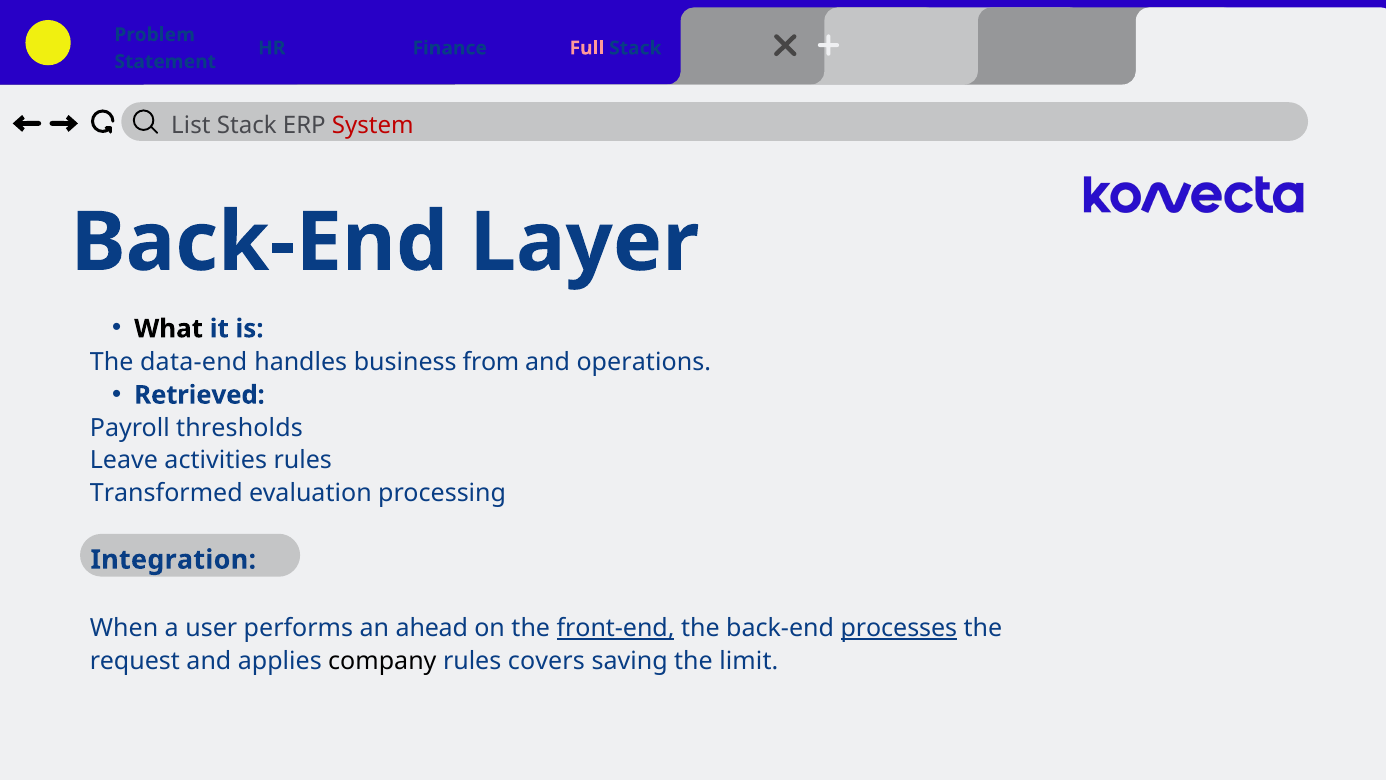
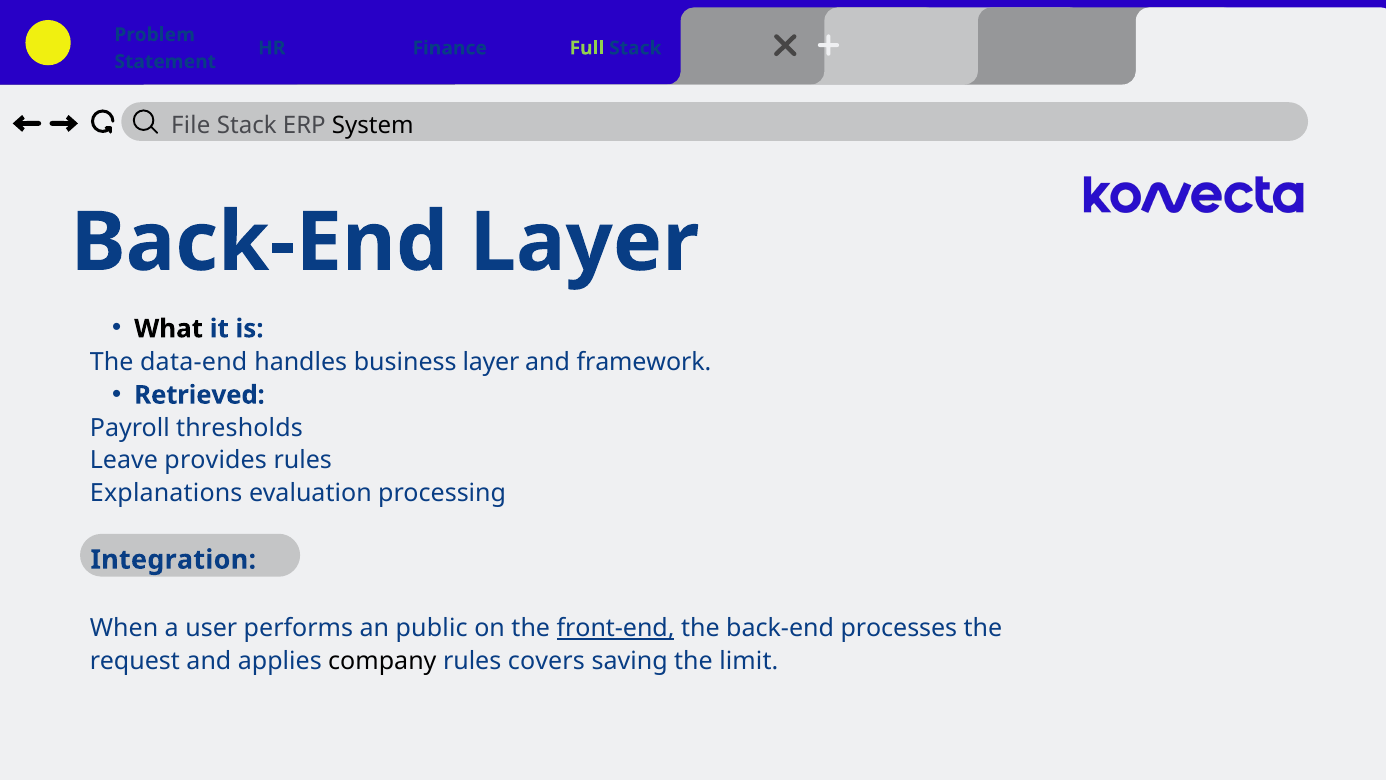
Full colour: pink -> light green (587, 48)
List: List -> File (191, 126)
System colour: red -> black (373, 126)
business from: from -> layer (491, 362)
operations: operations -> framework (644, 362)
activities: activities -> provides (216, 460)
Transformed: Transformed -> Explanations (166, 493)
ahead: ahead -> public (432, 628)
processes underline: present -> none (899, 628)
